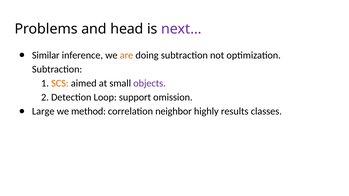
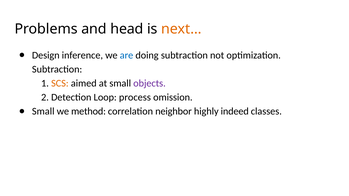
next… colour: purple -> orange (181, 29)
Similar: Similar -> Design (46, 55)
are colour: orange -> blue (127, 55)
support: support -> process (135, 97)
Large: Large -> Small (43, 111)
results: results -> indeed (235, 111)
